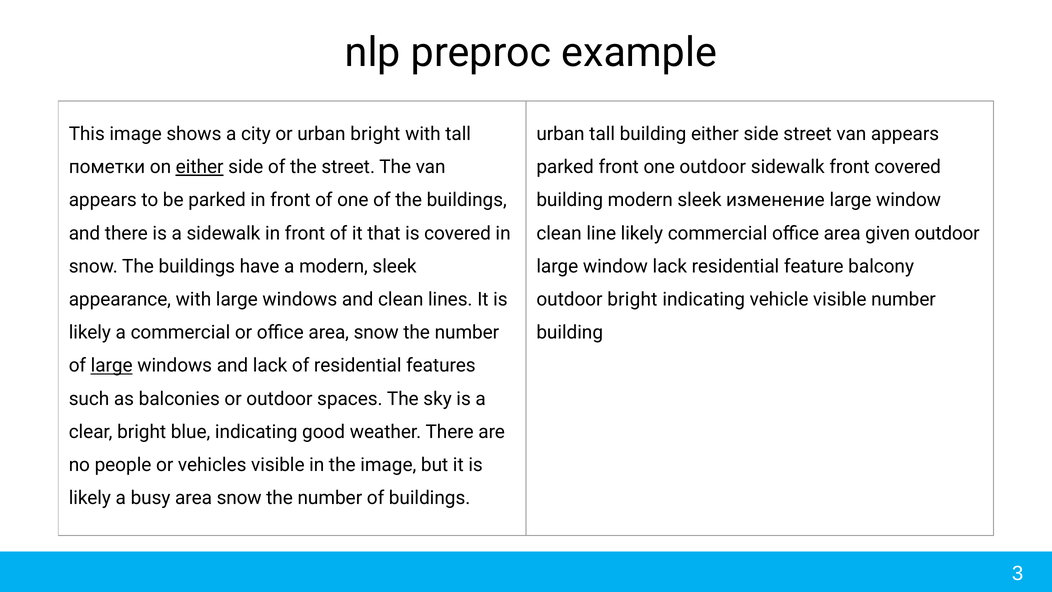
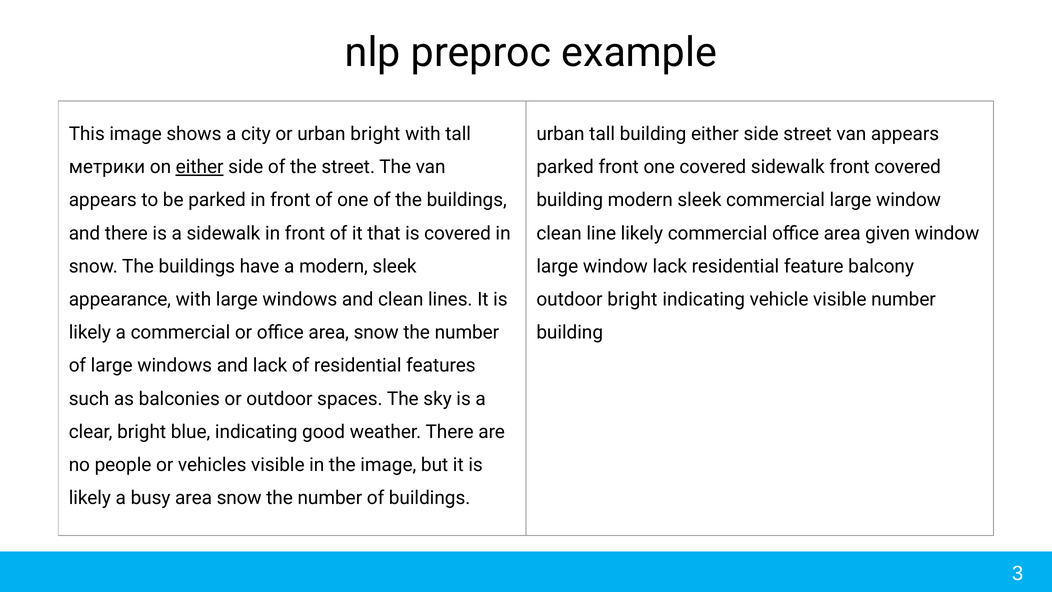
пометки: пометки -> метрики (107, 167)
one outdoor: outdoor -> covered (713, 167)
sleek изменение: изменение -> commercial (775, 200)
given outdoor: outdoor -> window (947, 233)
large underline: present -> none (112, 366)
